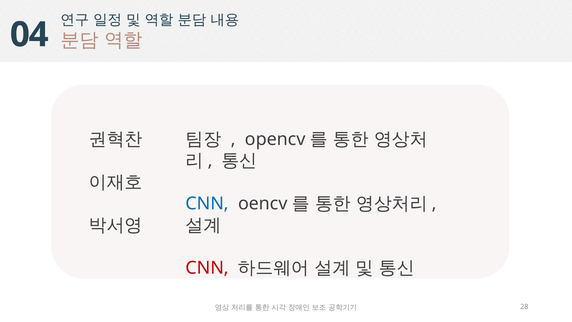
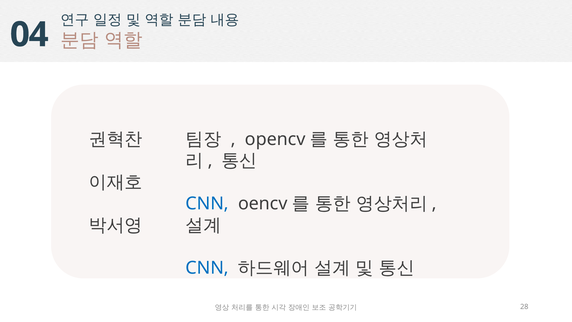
CNN colour: red -> blue (207, 268)
